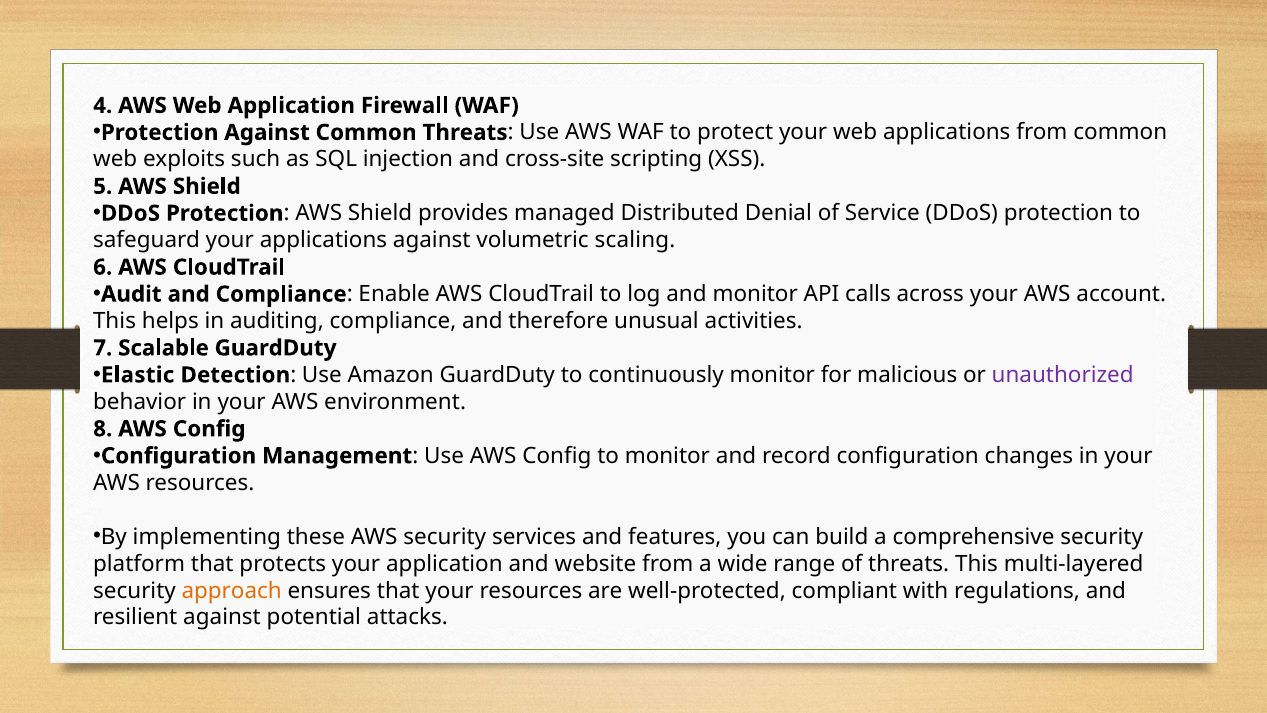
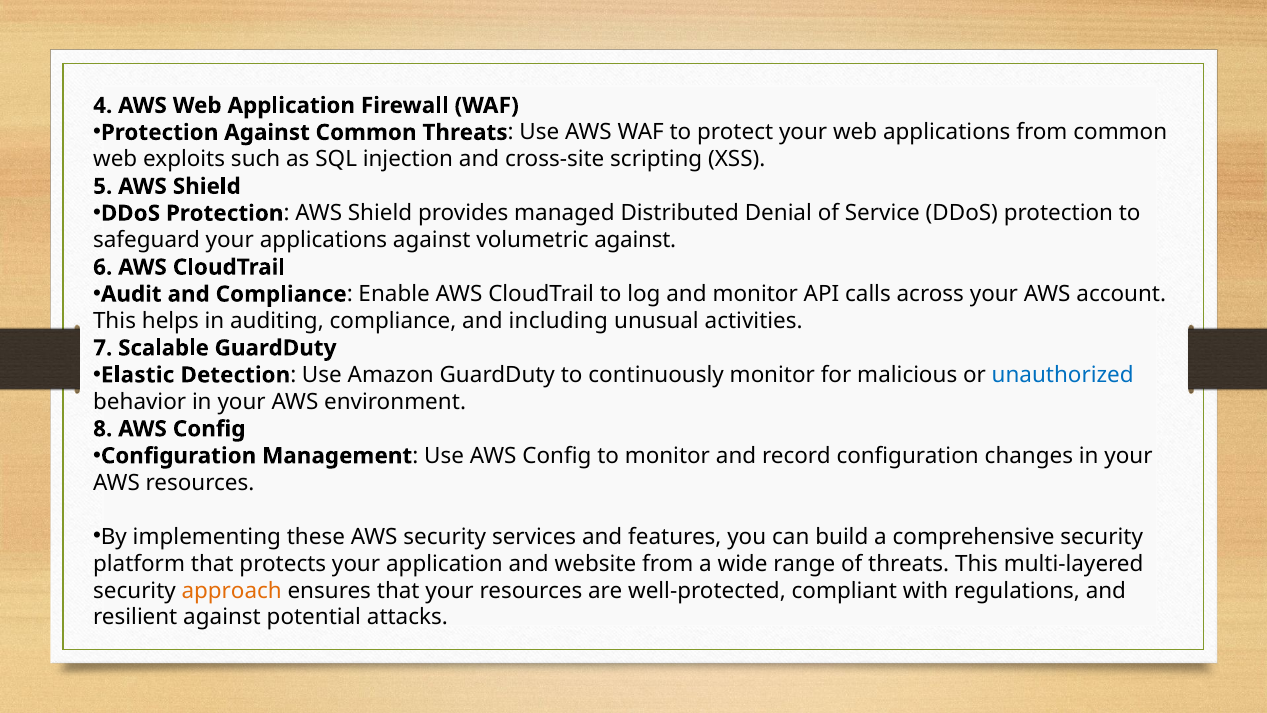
volumetric scaling: scaling -> against (635, 240)
therefore: therefore -> including (558, 321)
unauthorized colour: purple -> blue (1063, 375)
